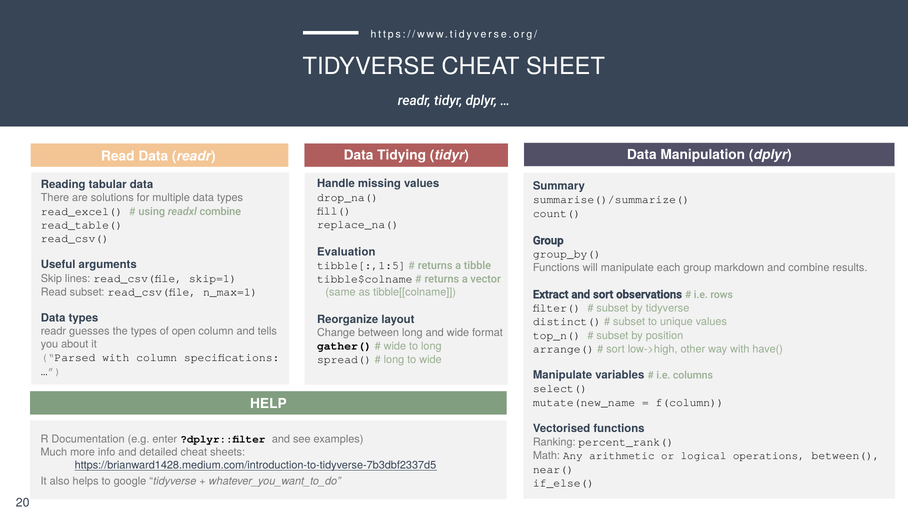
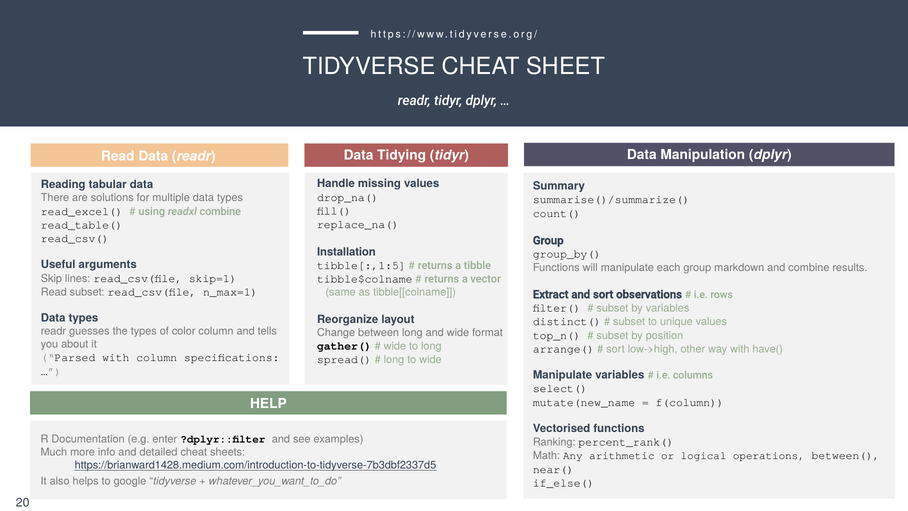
Evaluation: Evaluation -> Installation (346, 252)
by tidyverse: tidyverse -> variables (668, 308)
open: open -> color (184, 331)
